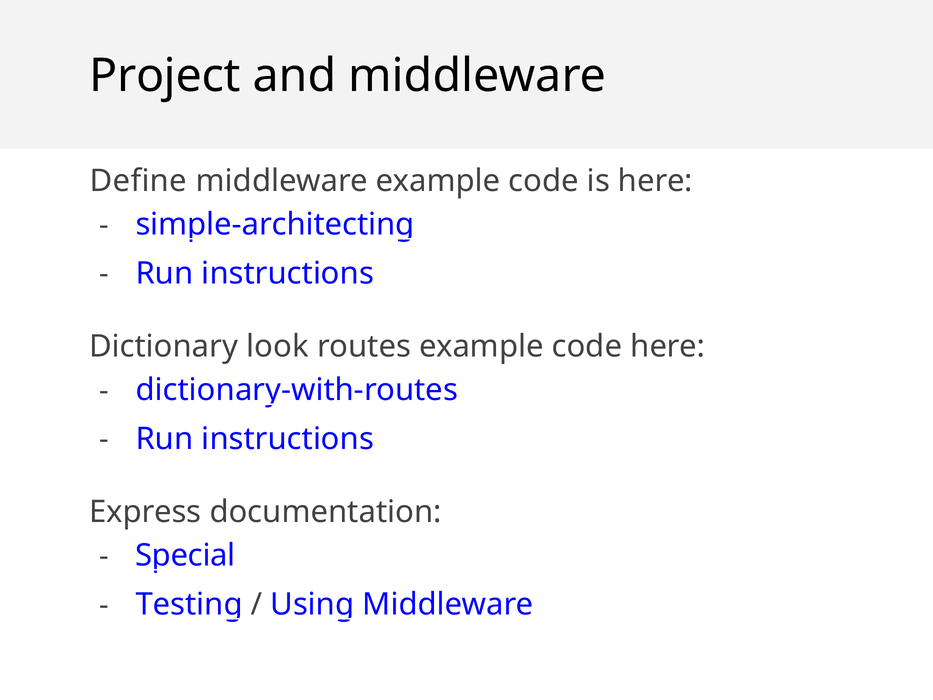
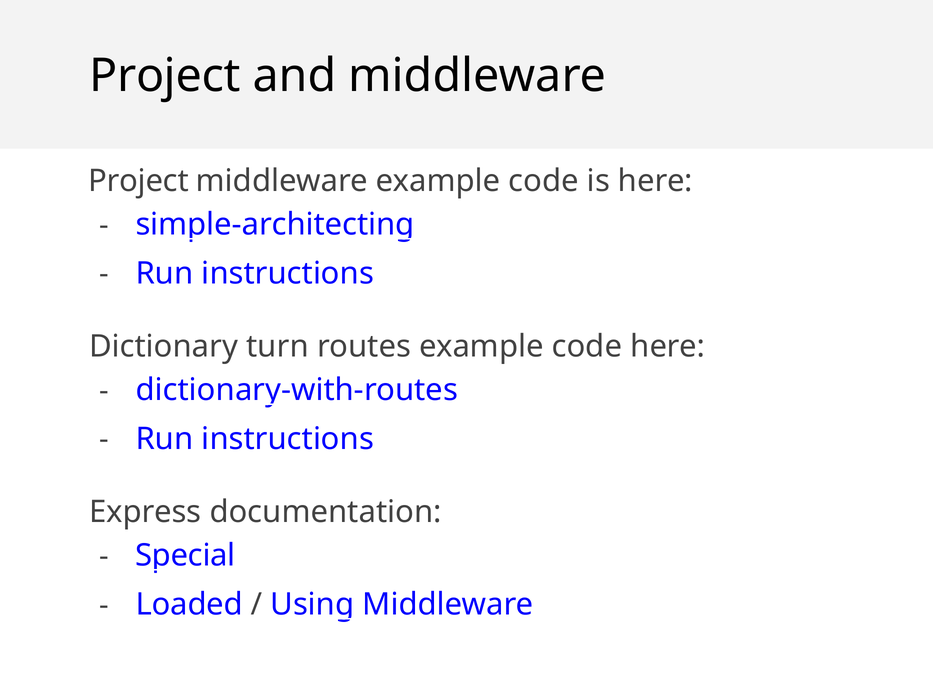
Define: Define -> Project (139, 181)
look: look -> turn (277, 346)
Testing: Testing -> Loaded (189, 604)
